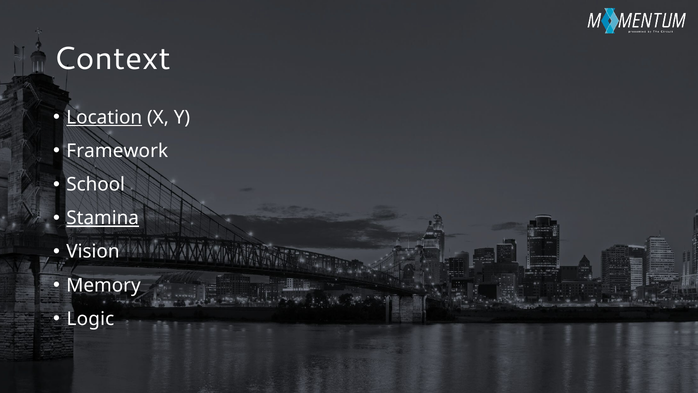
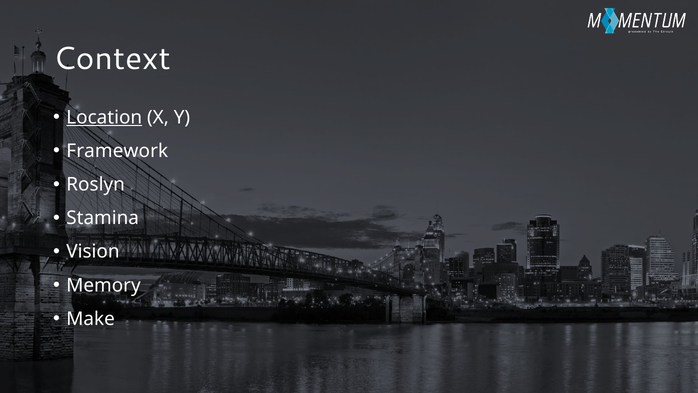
School: School -> Roslyn (96, 184)
Stamina underline: present -> none (103, 218)
Logic: Logic -> Make (91, 319)
